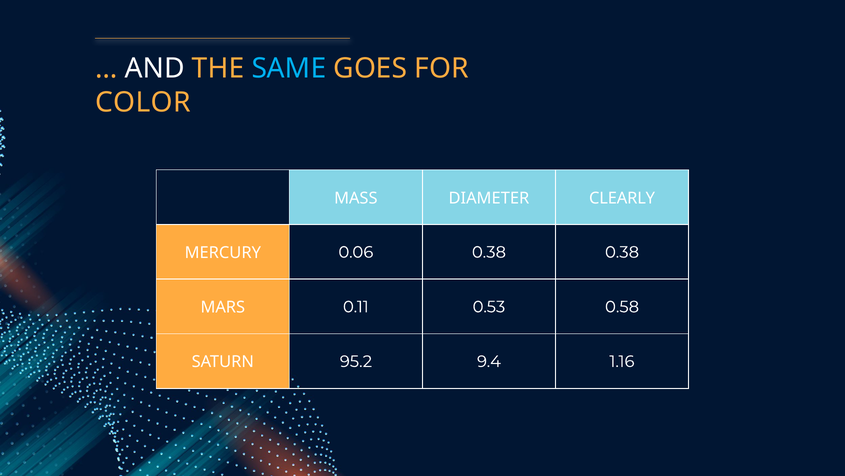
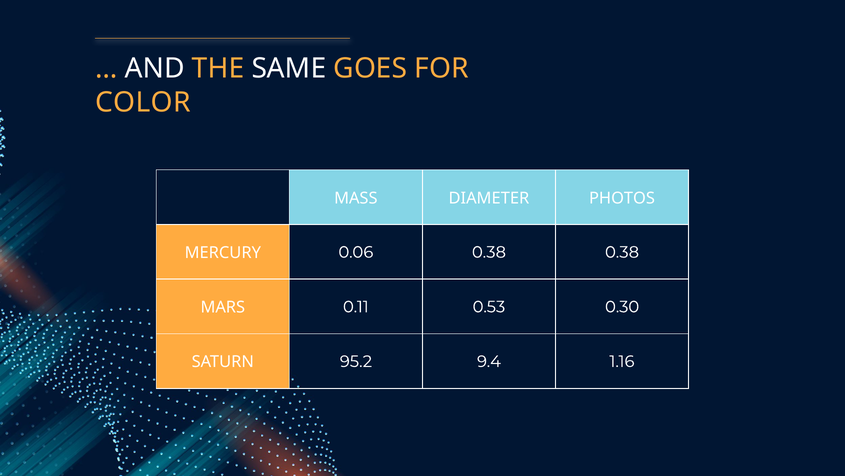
SAME colour: light blue -> white (289, 68)
CLEARLY: CLEARLY -> PHOTOS (622, 198)
0.58: 0.58 -> 0.30 (622, 306)
